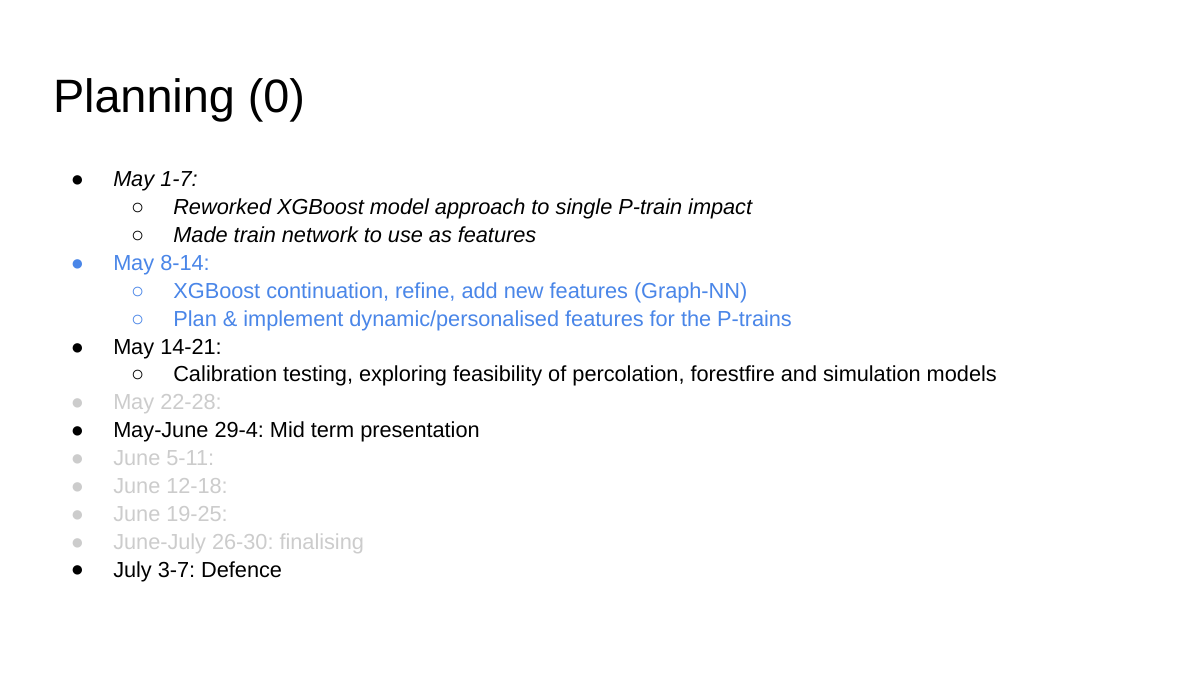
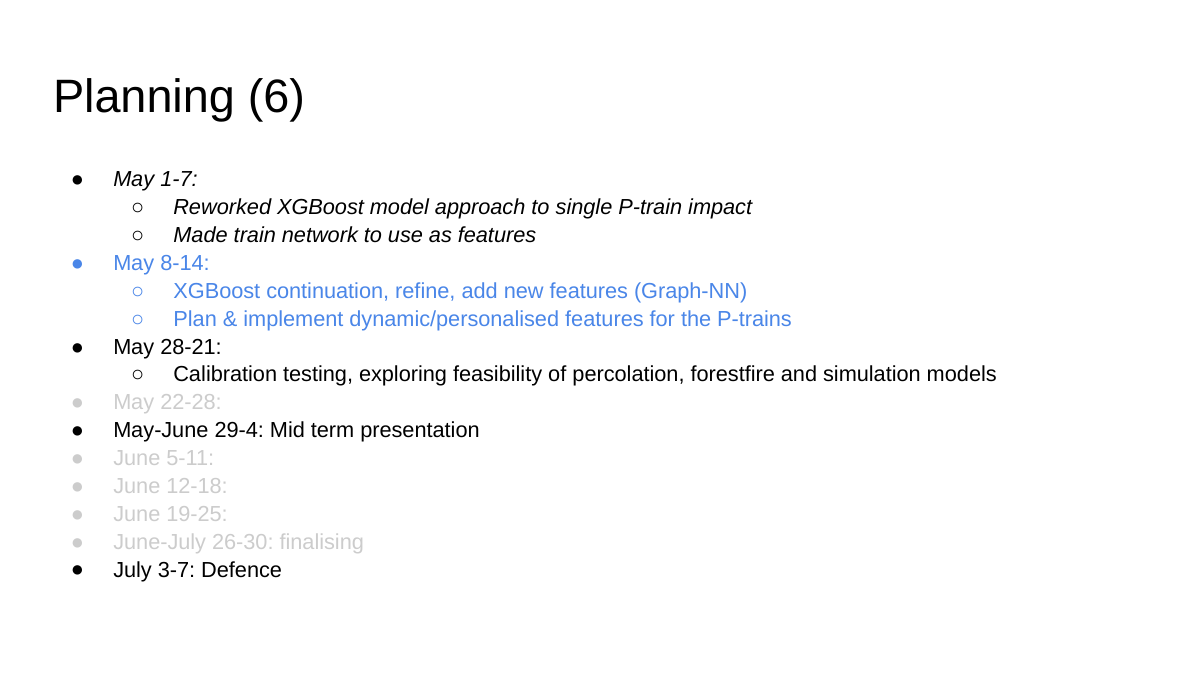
0: 0 -> 6 (276, 98)
14-21: 14-21 -> 28-21 (191, 347)
